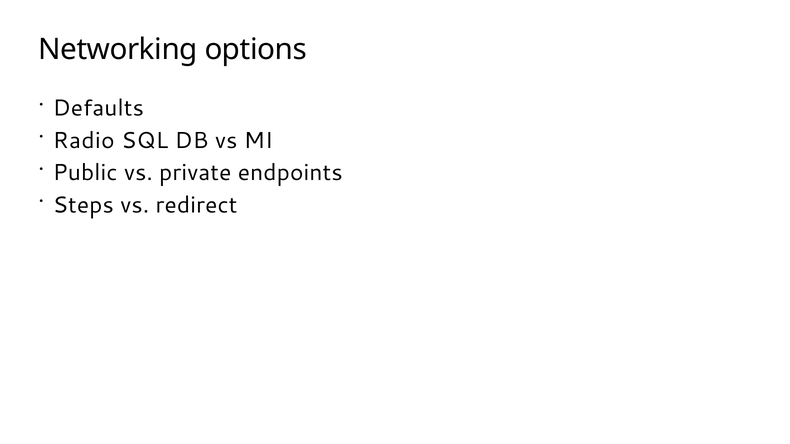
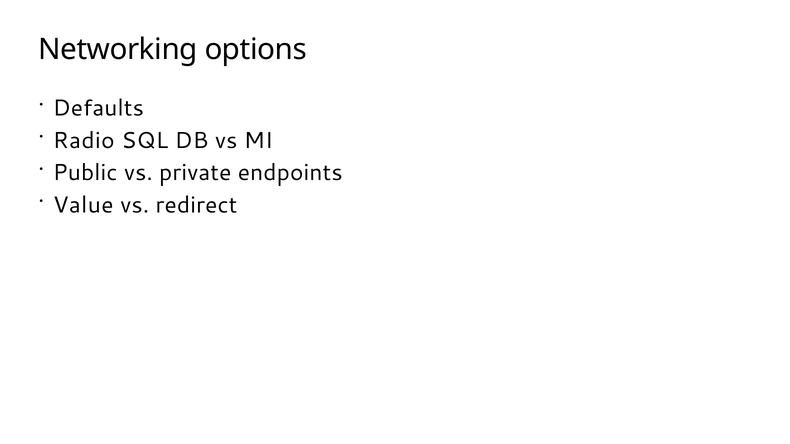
Steps: Steps -> Value (83, 205)
